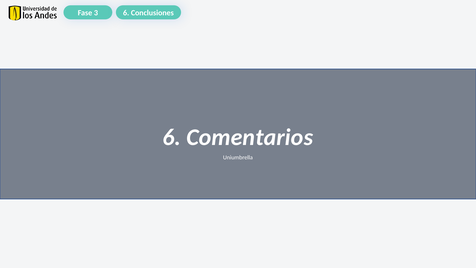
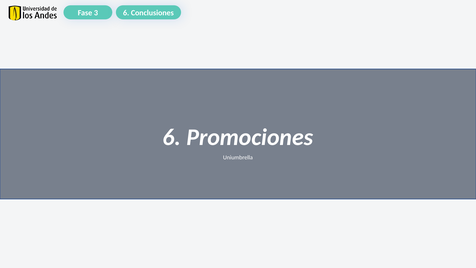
Comentarios: Comentarios -> Promociones (250, 137)
